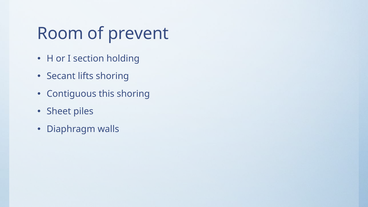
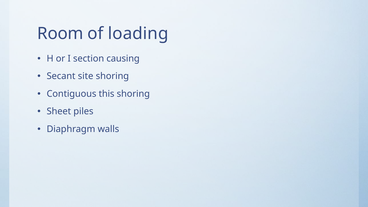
prevent: prevent -> loading (138, 34)
holding: holding -> causing (123, 59)
lifts: lifts -> site (86, 76)
